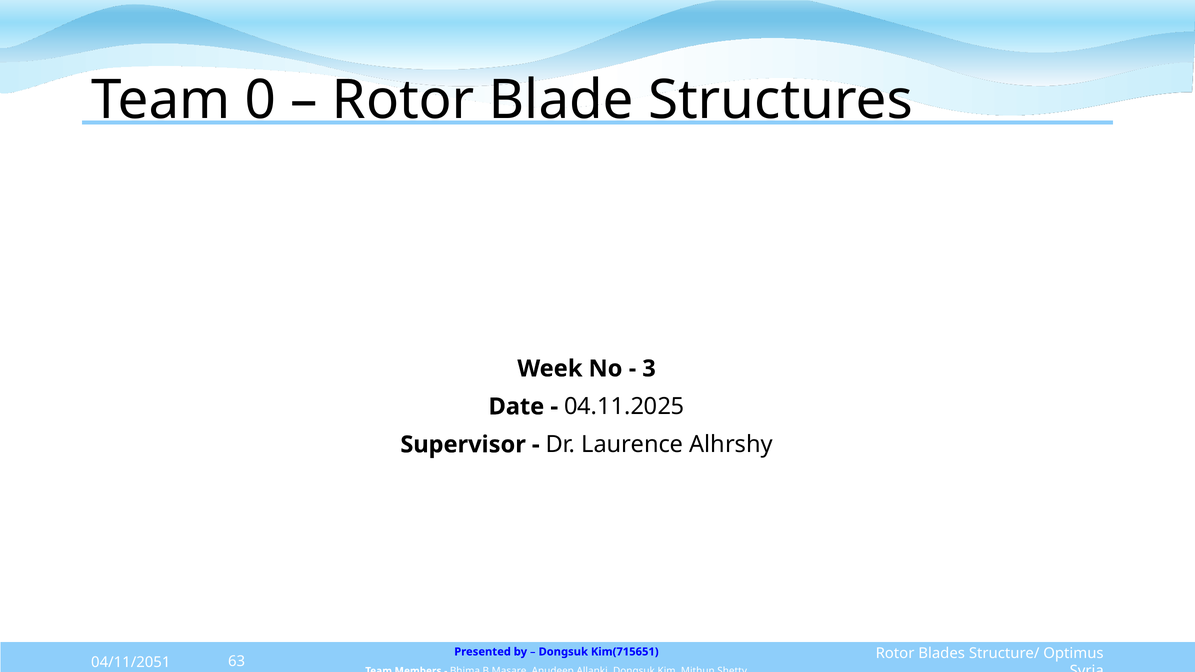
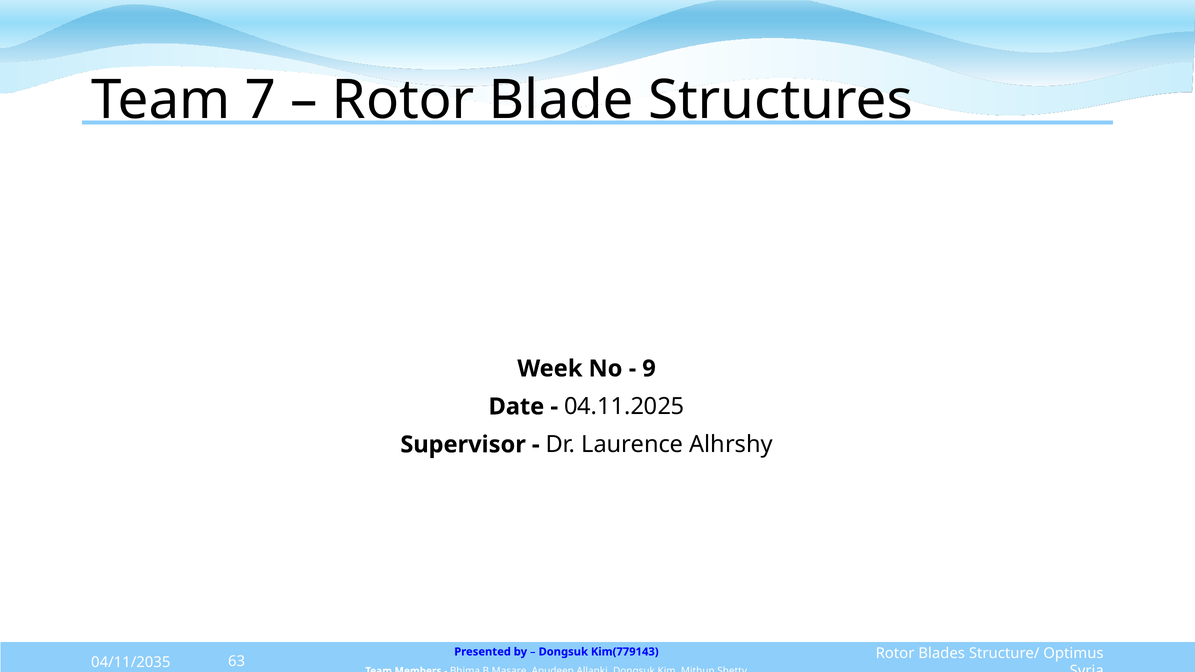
0: 0 -> 7 (260, 100)
3: 3 -> 9 (649, 369)
Kim(715651: Kim(715651 -> Kim(779143 (625, 652)
04/11/2051: 04/11/2051 -> 04/11/2035 (131, 663)
